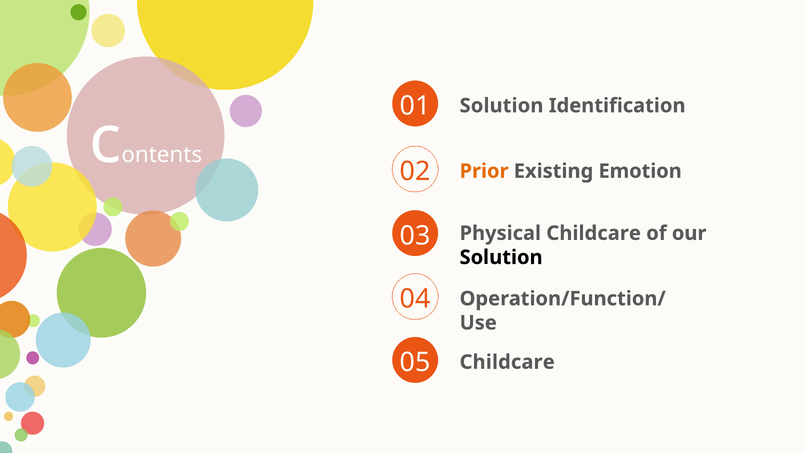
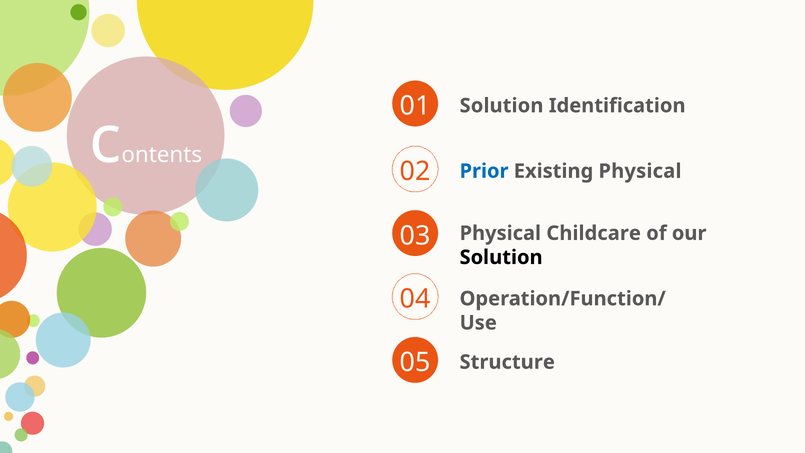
Prior colour: orange -> blue (484, 171)
Existing Emotion: Emotion -> Physical (640, 171)
05 Childcare: Childcare -> Structure (507, 362)
